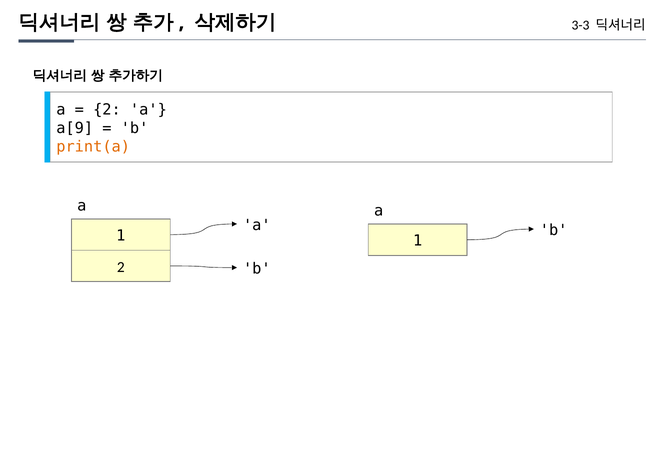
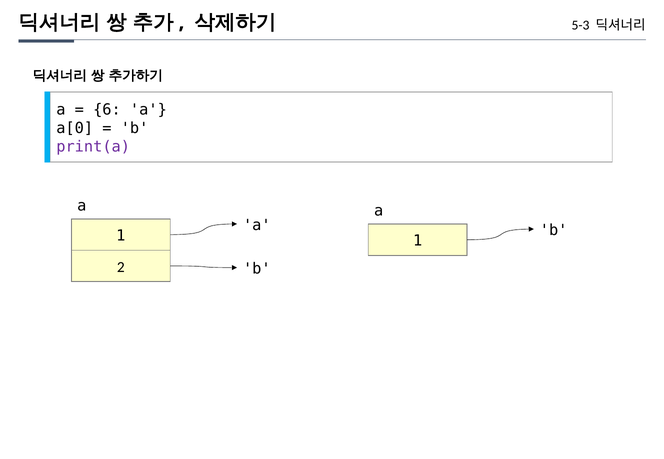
3-3: 3-3 -> 5-3 (580, 25)
2: 2 -> 6 (107, 110)
a[9: a[9 -> a[0 (75, 128)
print(a colour: orange -> purple (93, 147)
